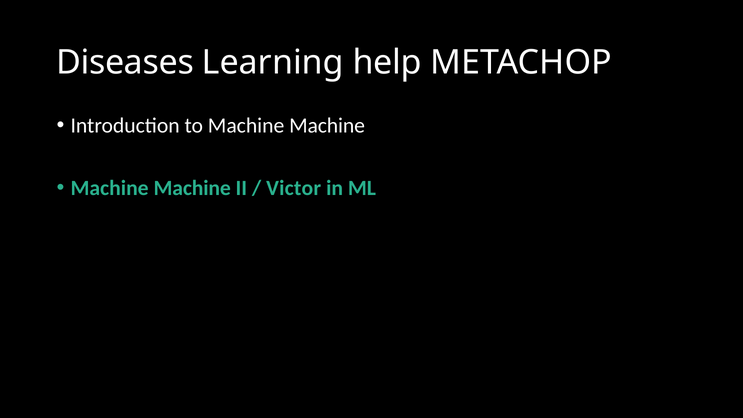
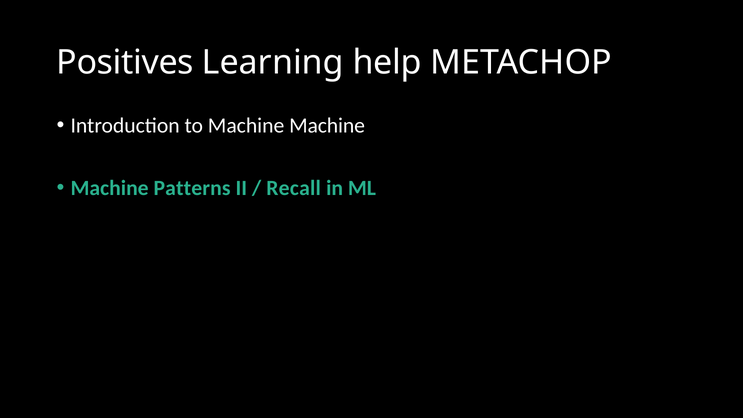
Diseases: Diseases -> Positives (125, 62)
Machine: Machine -> Patterns (192, 188)
Victor: Victor -> Recall (294, 188)
